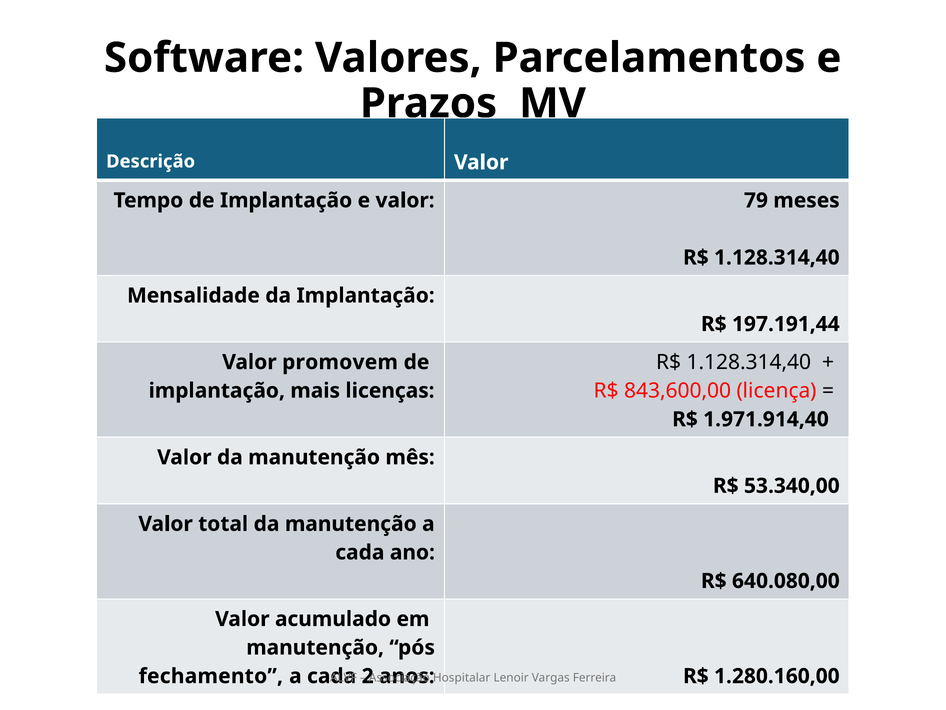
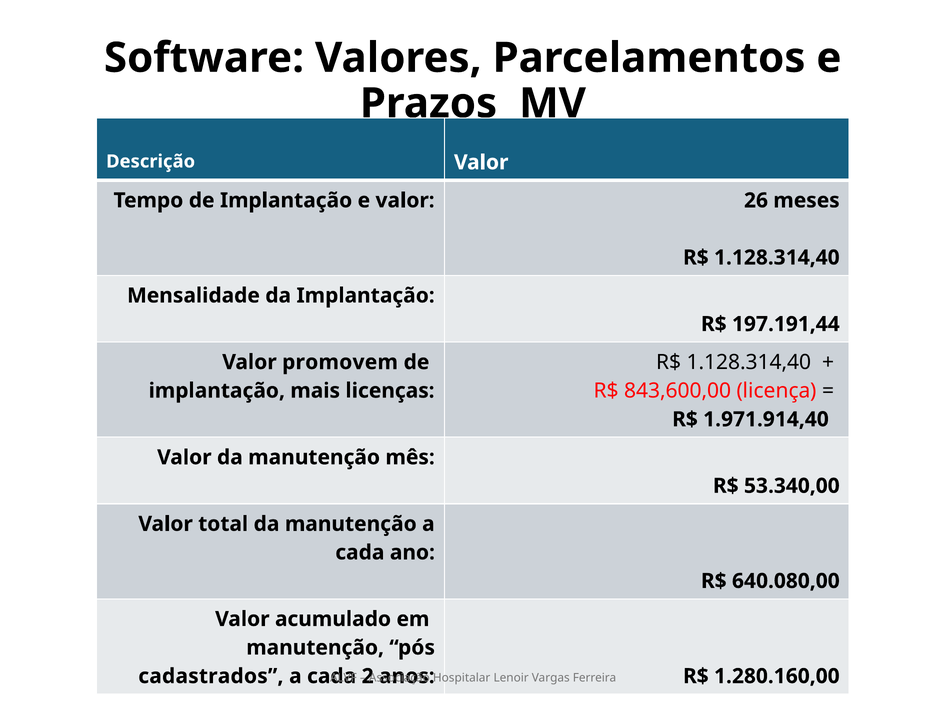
79: 79 -> 26 (756, 200)
fechamento: fechamento -> cadastrados (211, 676)
